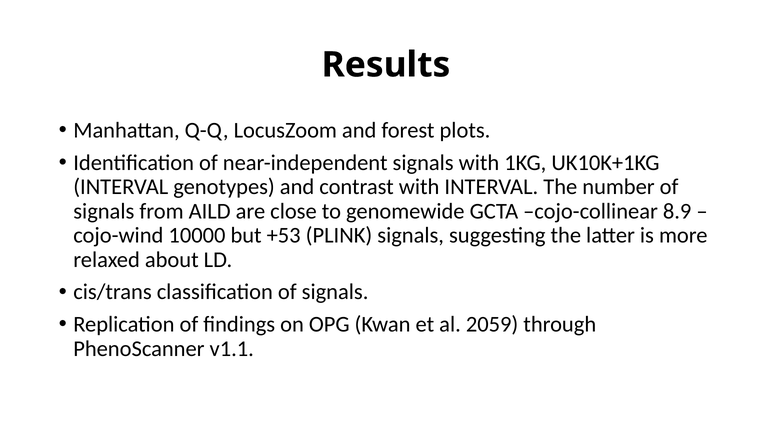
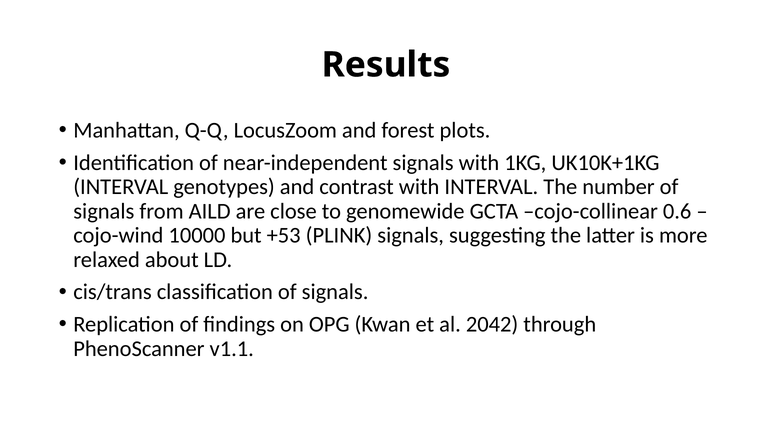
8.9: 8.9 -> 0.6 (677, 211)
2059: 2059 -> 2042 (492, 325)
